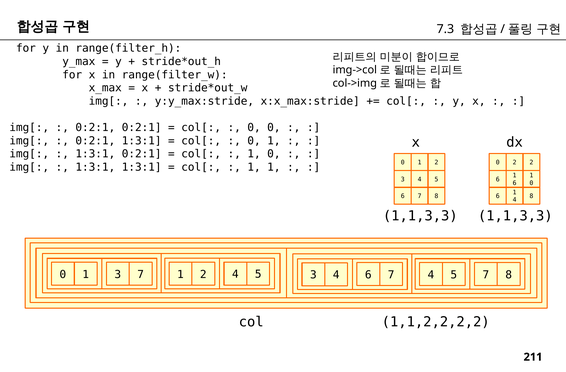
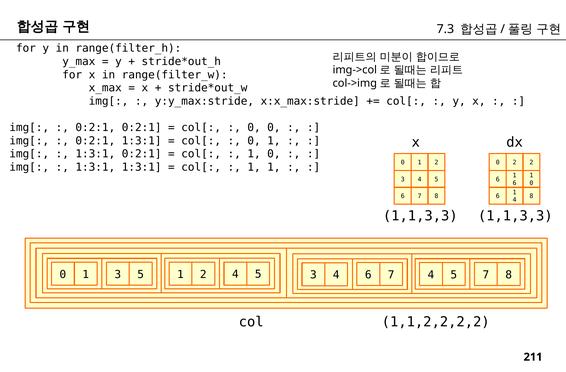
3 7: 7 -> 5 (141, 274)
